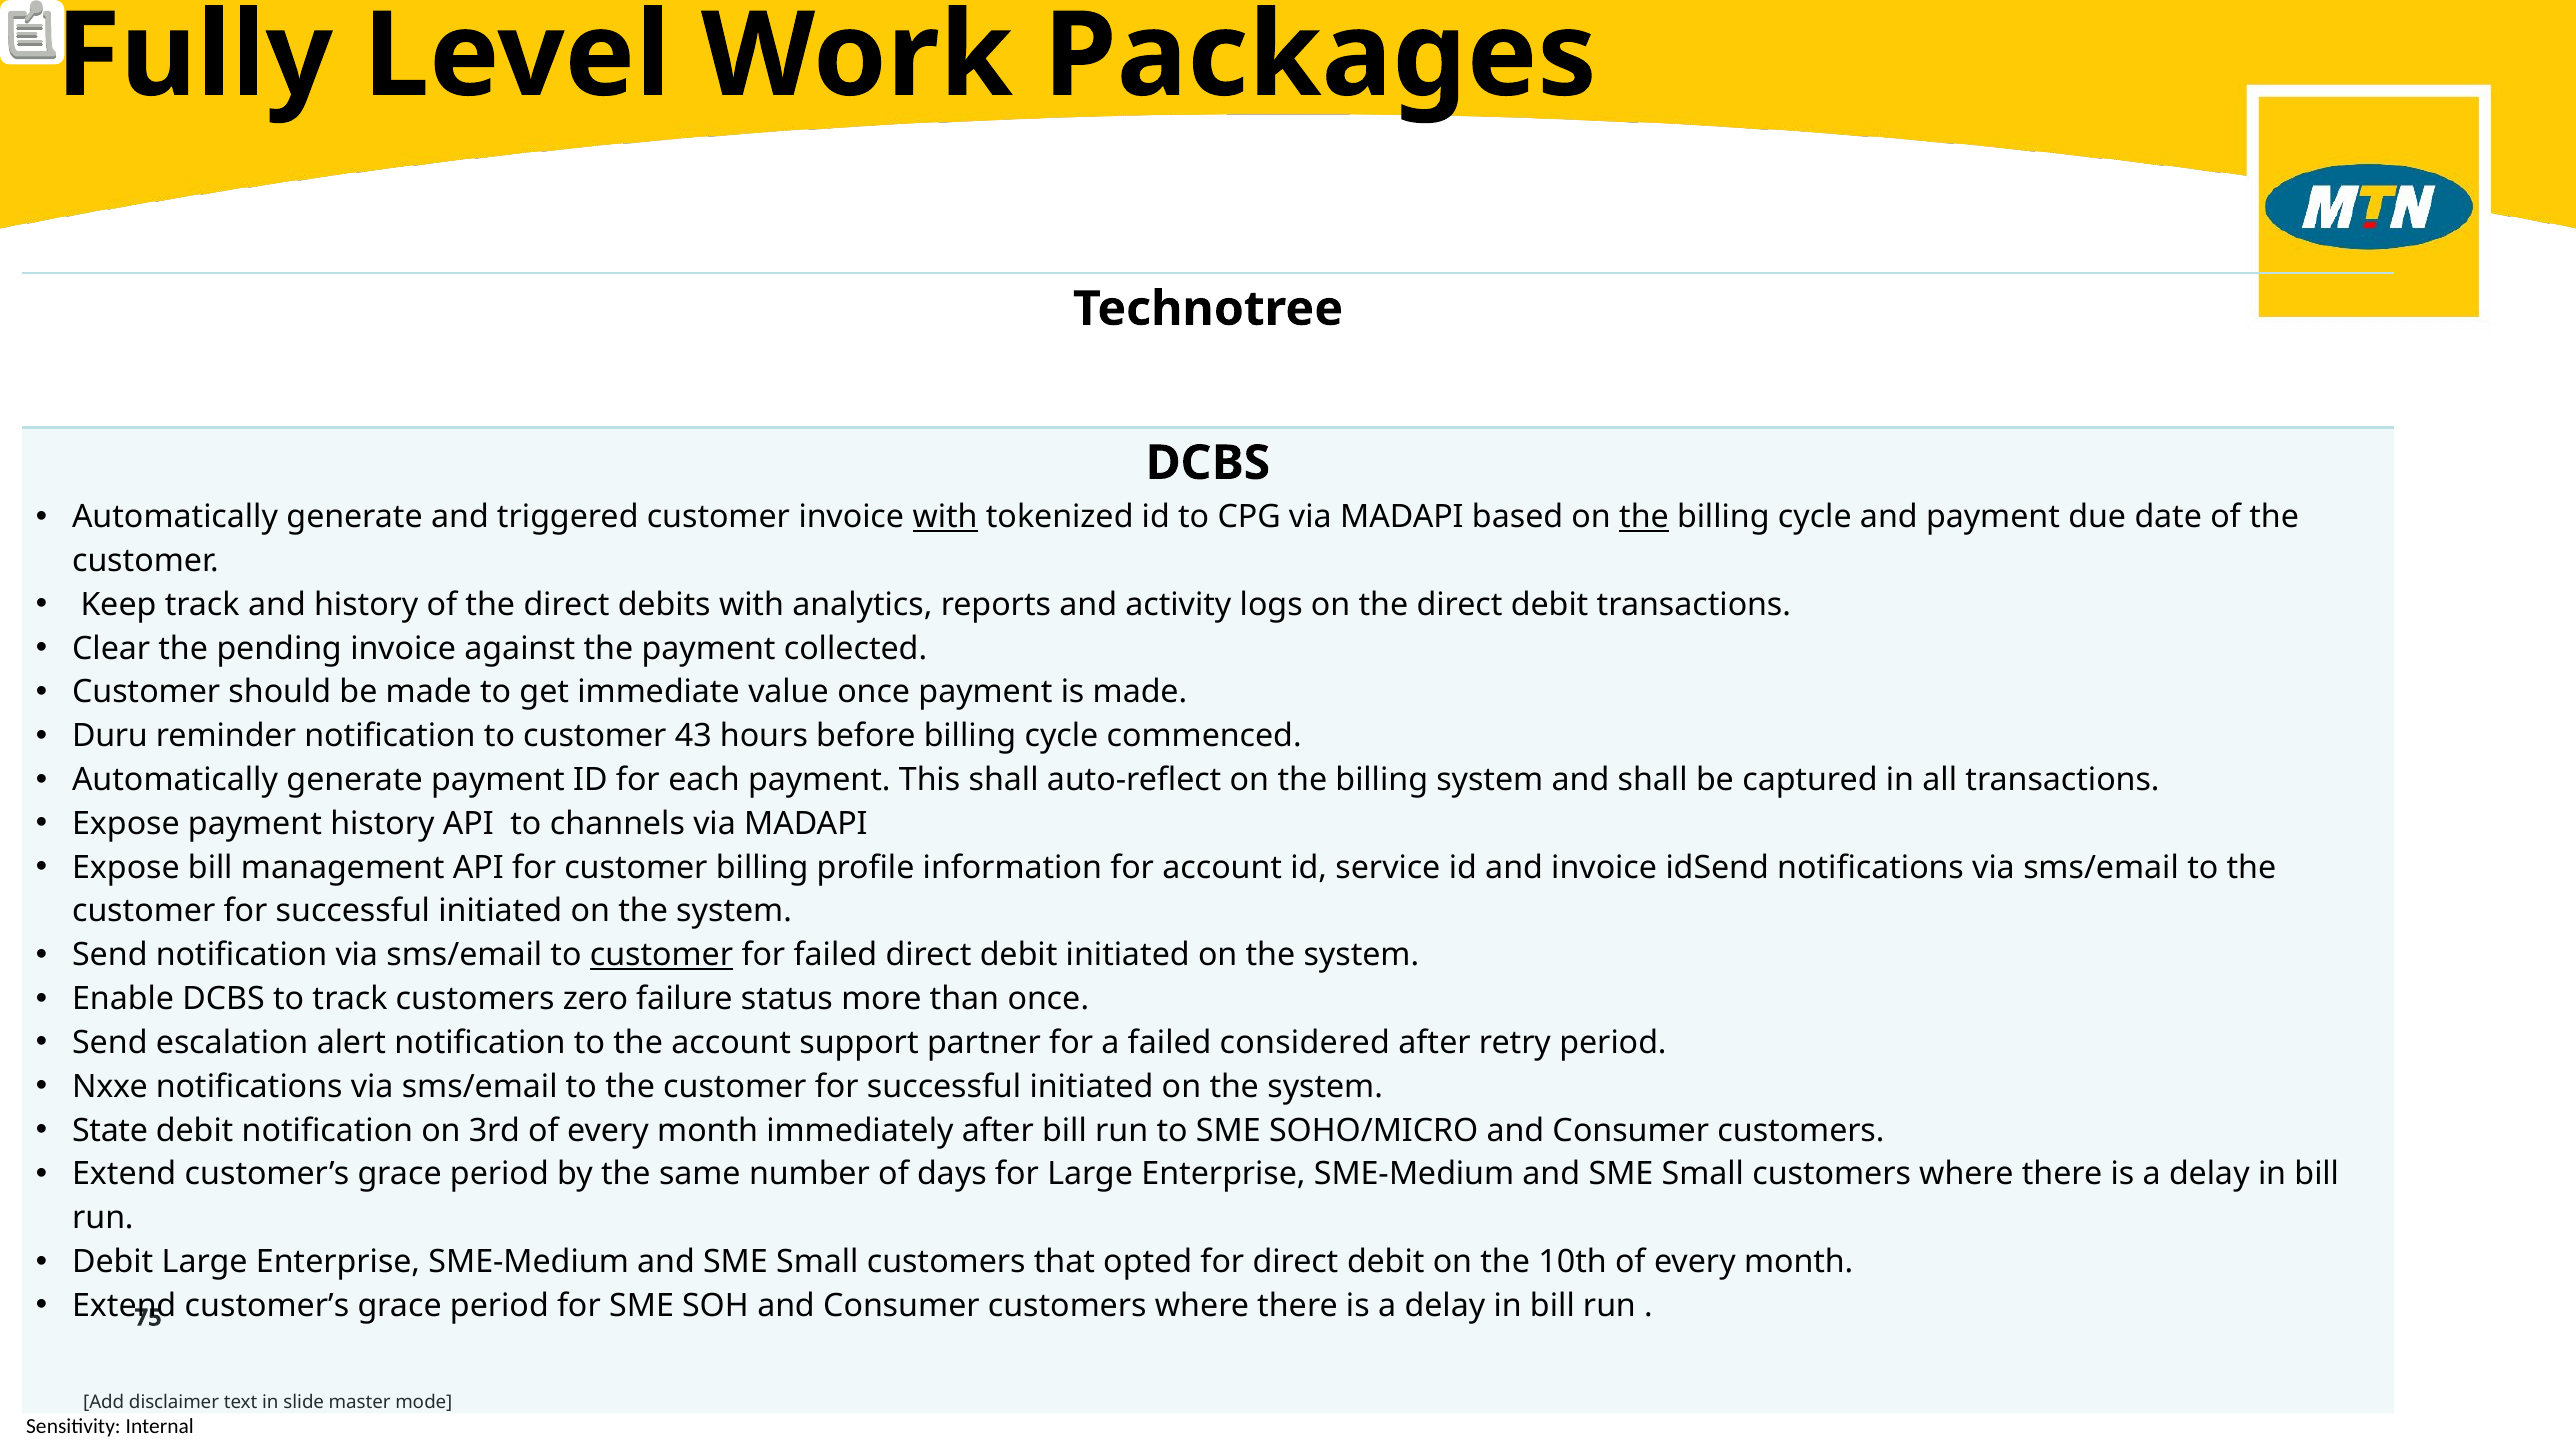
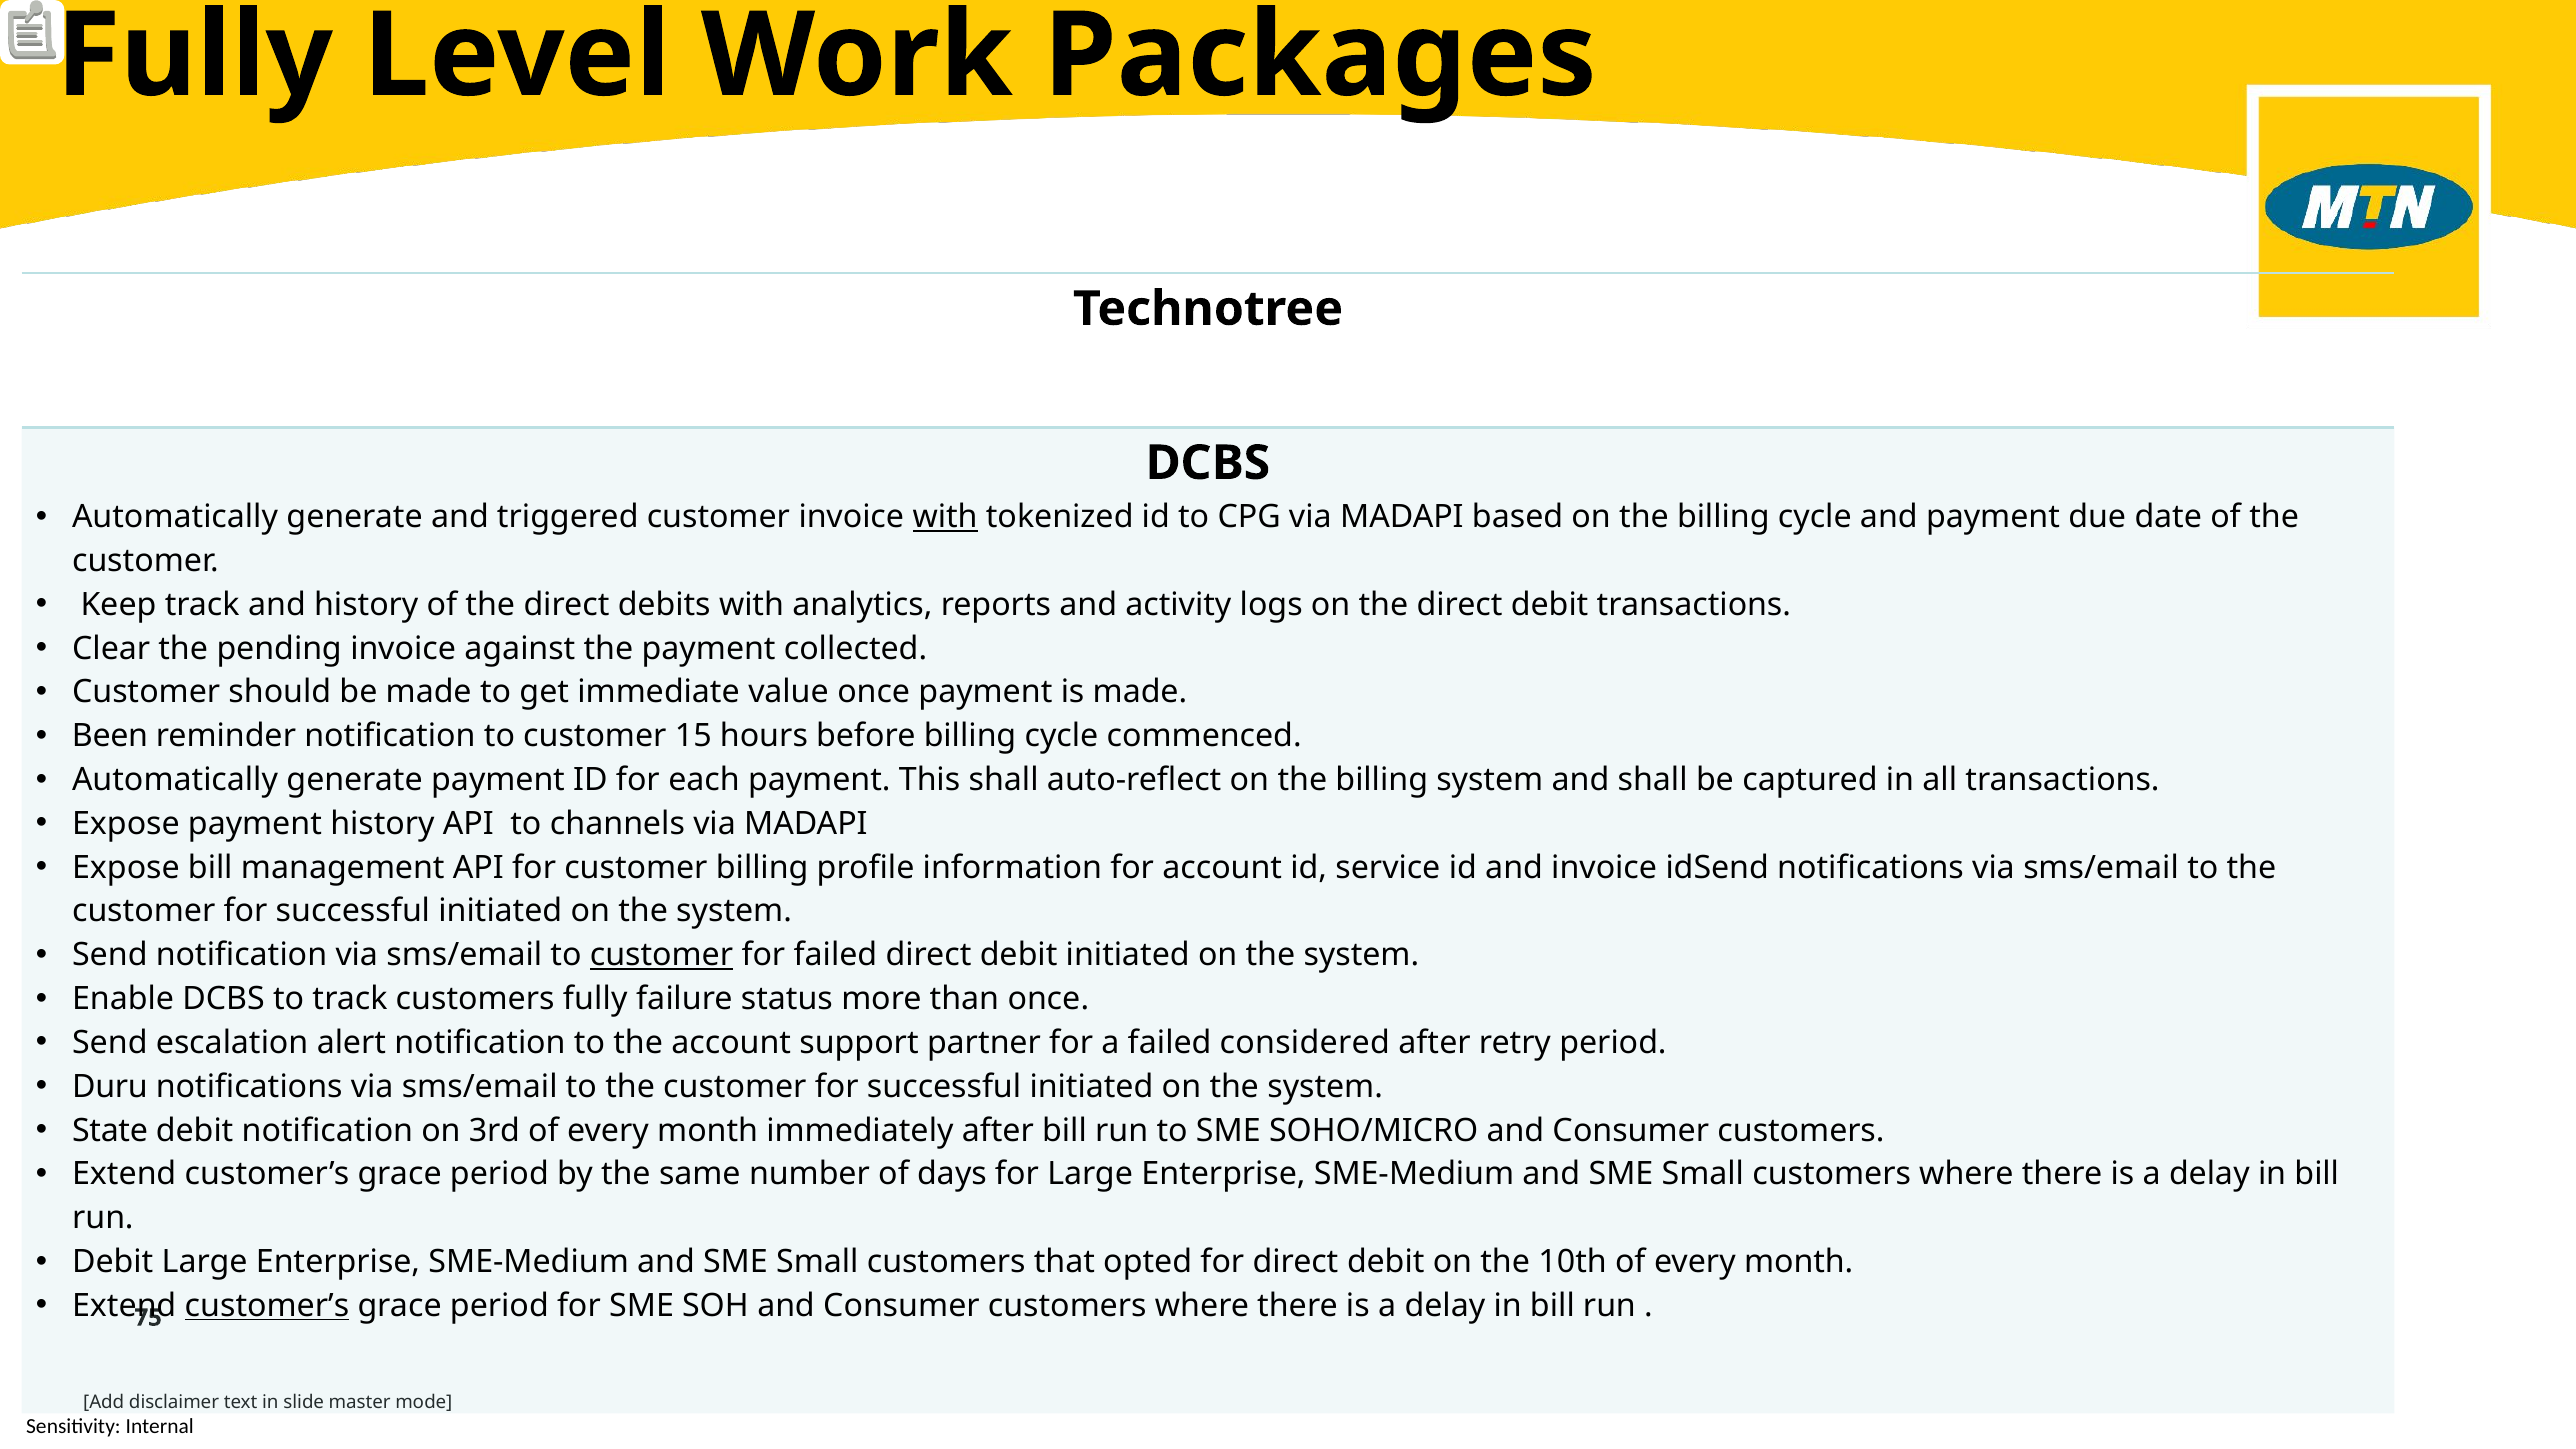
the underline: present -> none (1644, 517)
Duru: Duru -> Been (110, 736)
43: 43 -> 15 (693, 736)
customers zero: zero -> fully (595, 999)
Nxxe: Nxxe -> Duru (110, 1087)
customer’s underline: none -> present (267, 1306)
